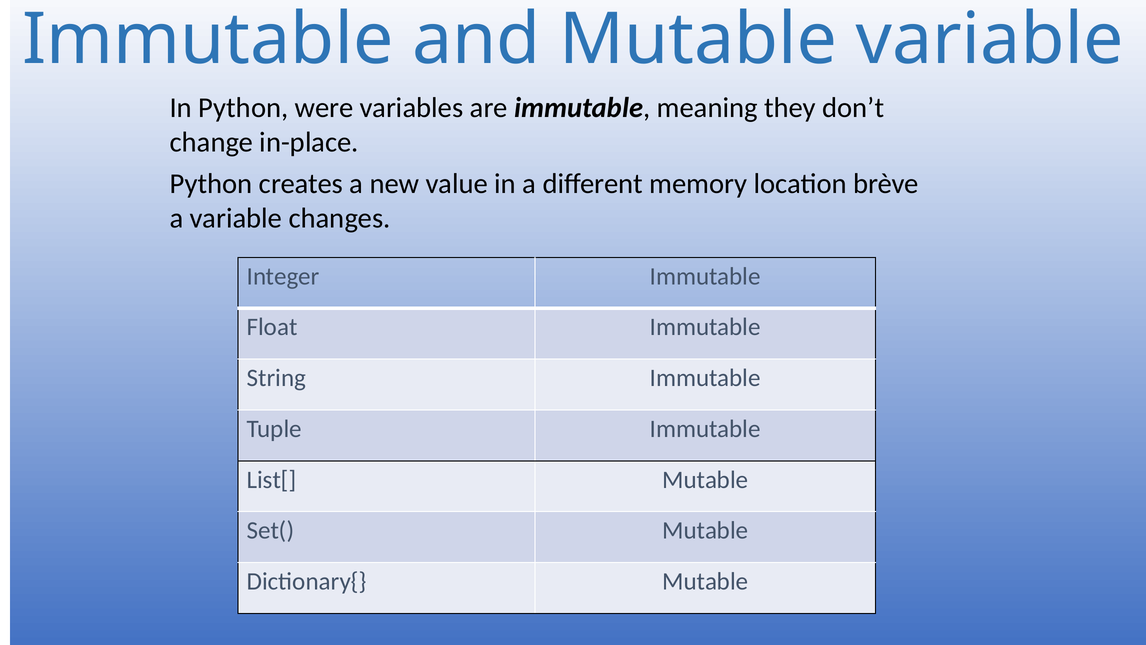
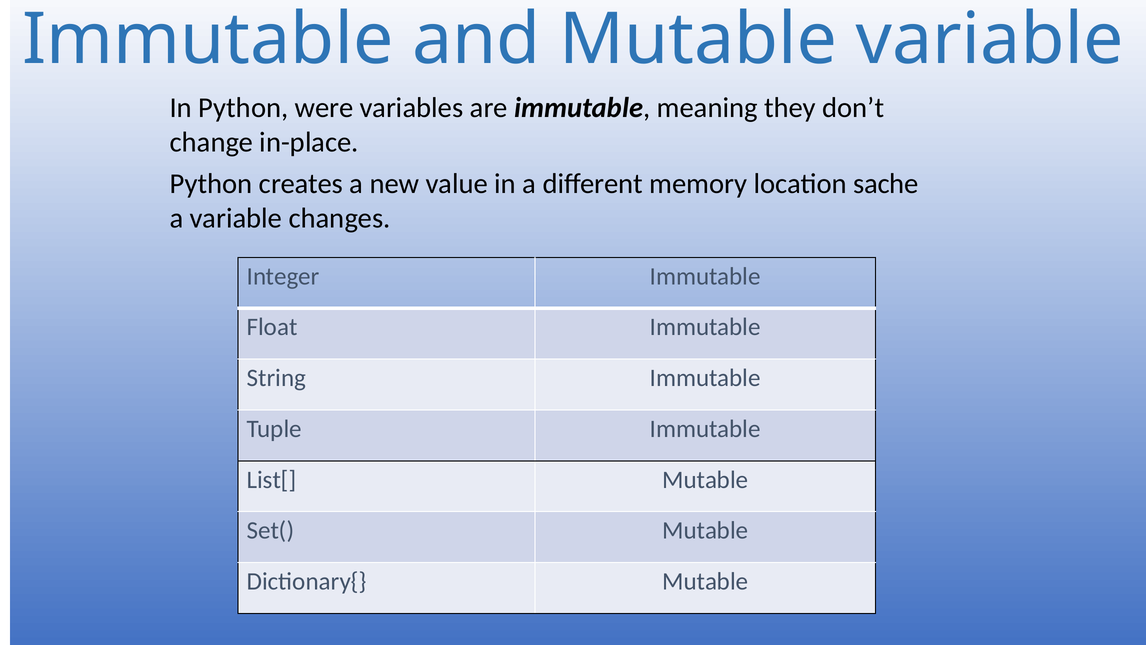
brève: brève -> sache (886, 184)
